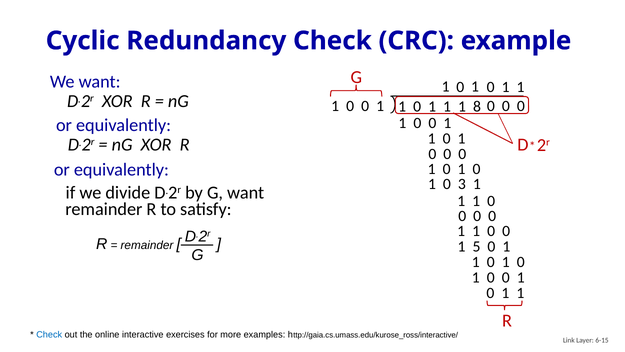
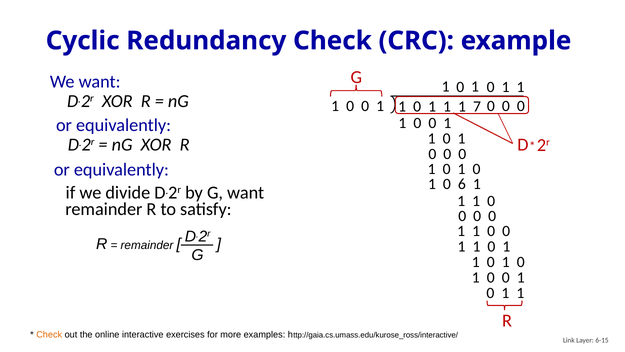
8: 8 -> 7 (477, 107)
3: 3 -> 6 (462, 184)
5: 5 -> 1 (476, 246)
Check colour: blue -> orange (49, 334)
